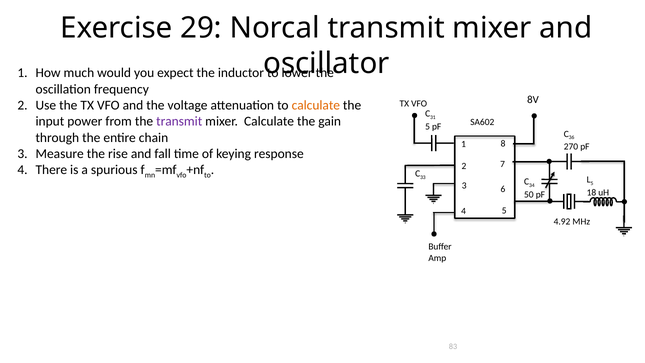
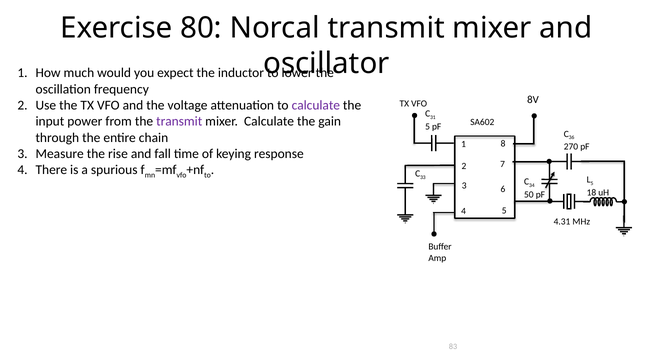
29: 29 -> 80 (201, 28)
calculate colour: orange -> purple (316, 105)
4.92: 4.92 -> 4.31 (562, 221)
